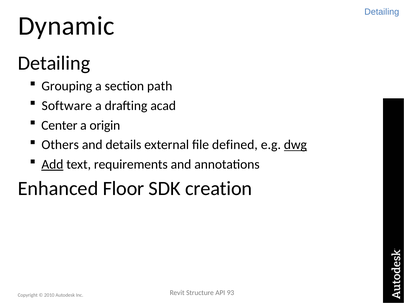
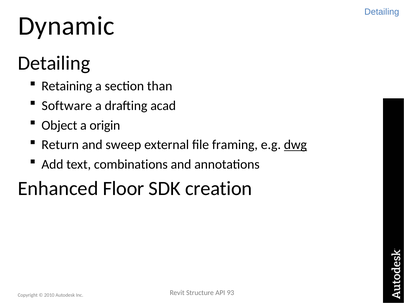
Grouping: Grouping -> Retaining (67, 86)
path: path -> than (160, 86)
Center: Center -> Object (59, 125)
Others: Others -> Return (60, 145)
details: details -> sweep (123, 145)
defined: defined -> framing (235, 145)
Add underline: present -> none (52, 164)
requirements: requirements -> combinations (131, 164)
